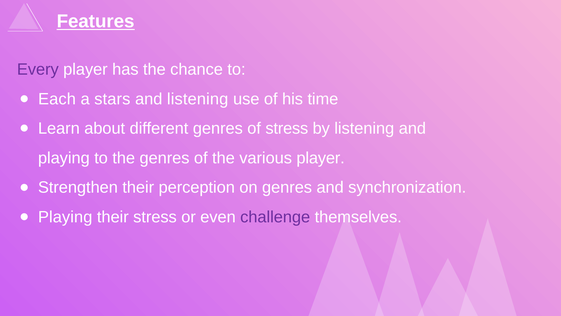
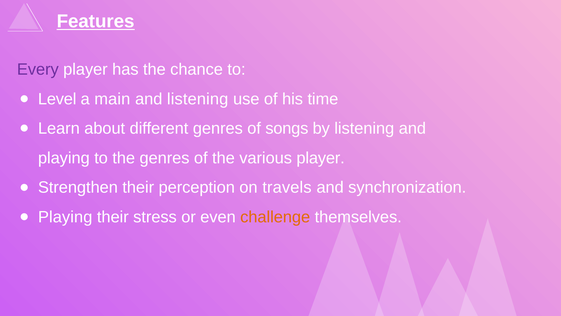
Each: Each -> Level (57, 99)
stars: stars -> main (112, 99)
of stress: stress -> songs (287, 128)
on genres: genres -> travels (287, 187)
challenge colour: purple -> orange (275, 217)
